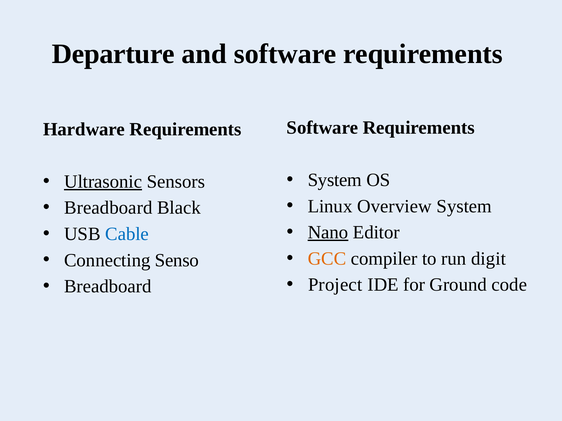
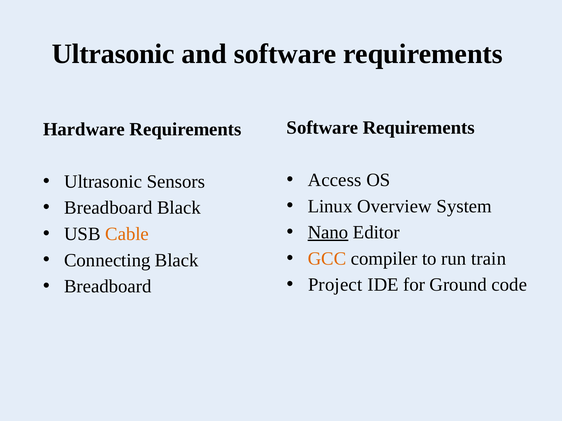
Departure: Departure -> Ultrasonic (113, 54)
System: System -> Access (335, 180)
Ultrasonic underline: present -> none (103, 182)
Cable colour: blue -> orange (127, 234)
digit: digit -> train (489, 259)
Connecting Senso: Senso -> Black (177, 260)
